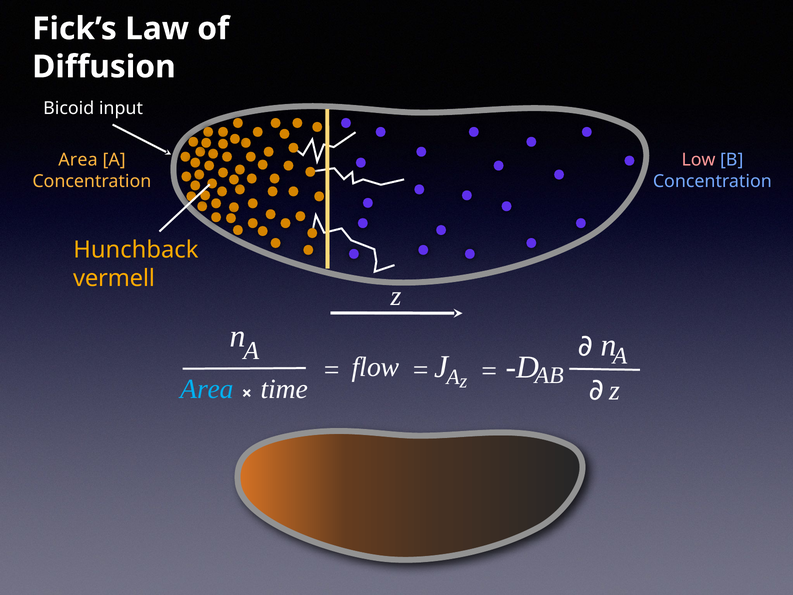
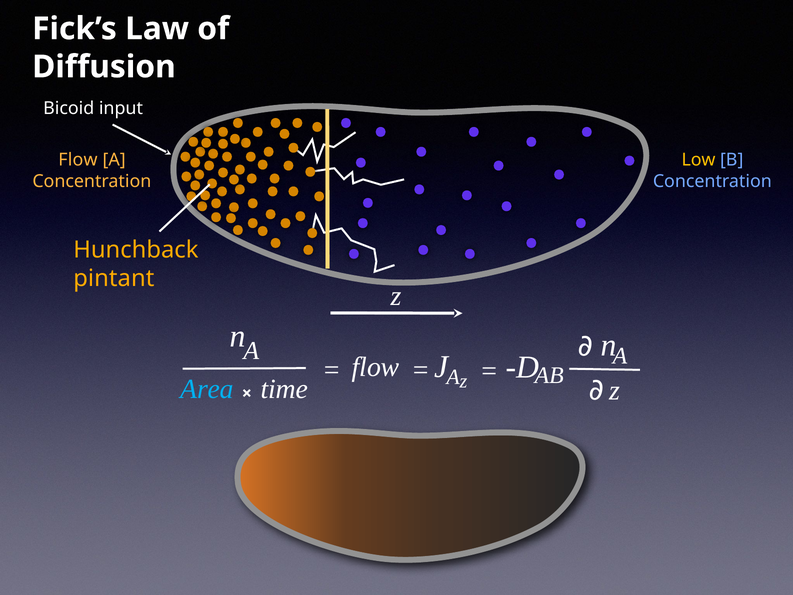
Area: Area -> Flow (78, 160)
Low colour: pink -> yellow (699, 160)
vermell: vermell -> pintant (114, 278)
